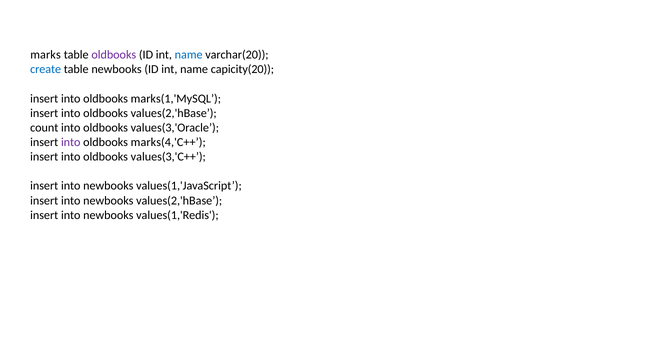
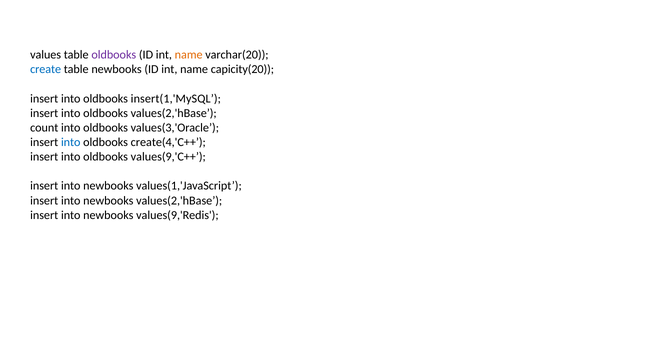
marks: marks -> values (46, 55)
name colour: blue -> orange (189, 55)
marks(1,'MySQL: marks(1,'MySQL -> insert(1,'MySQL (176, 99)
into colour: purple -> blue (71, 142)
marks(4,'C++: marks(4,'C++ -> create(4,'C++ (168, 142)
values(3,'C++: values(3,'C++ -> values(9,'C++ (168, 157)
values(1,'Redis: values(1,'Redis -> values(9,'Redis (177, 215)
